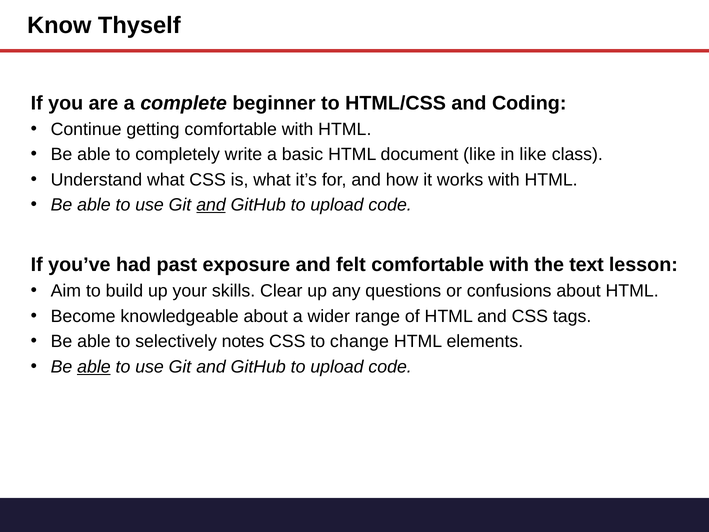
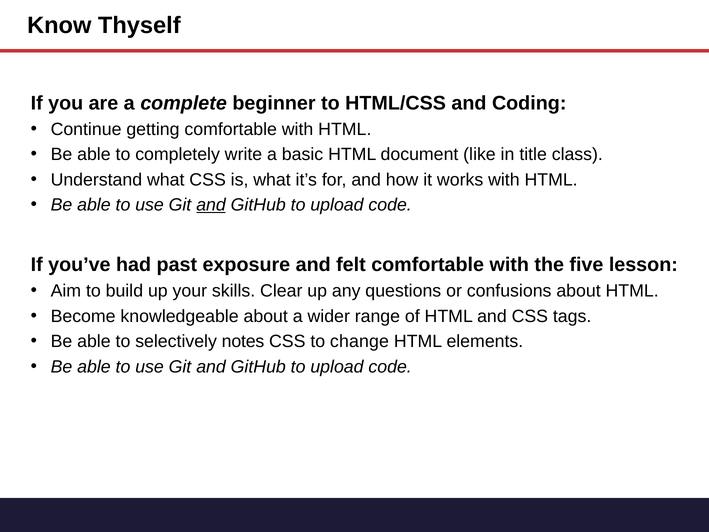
in like: like -> title (533, 154)
text: text -> five (586, 265)
able underline: present -> none (94, 367)
